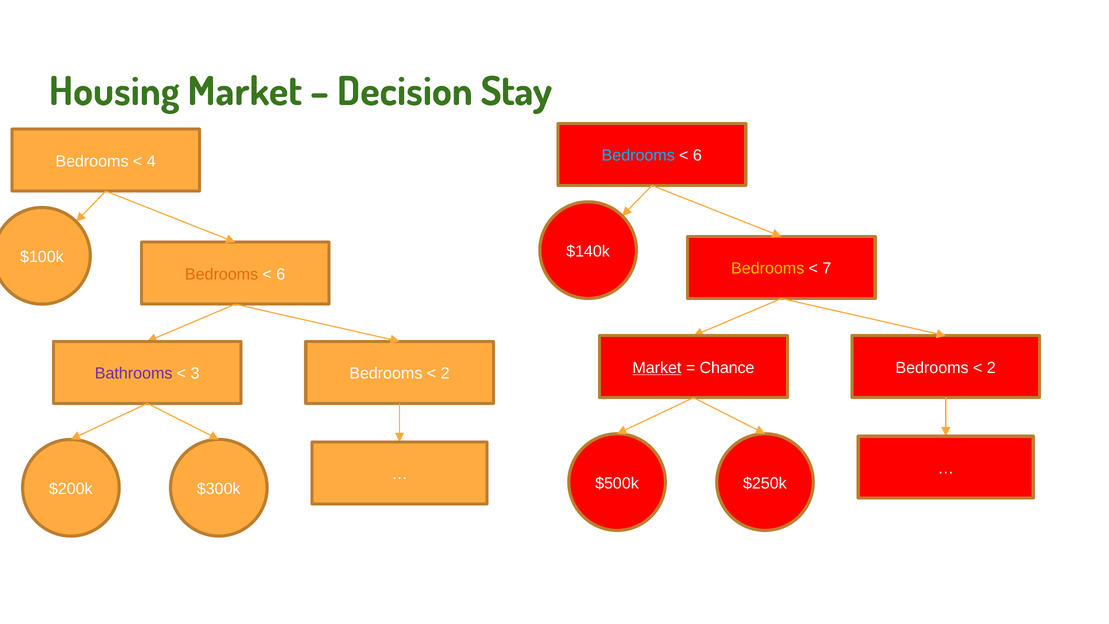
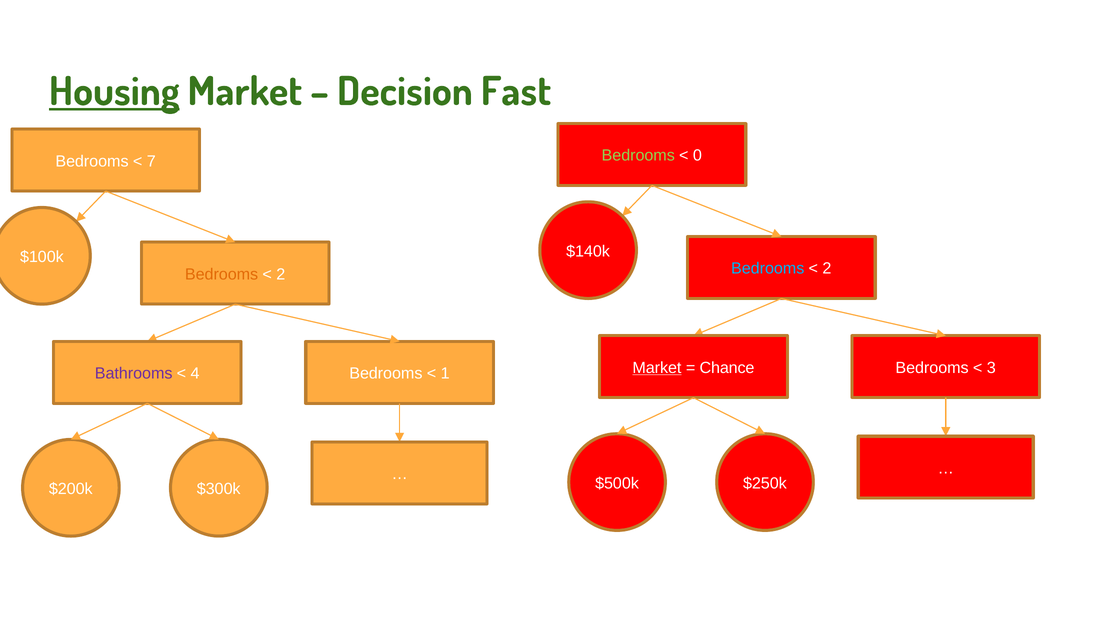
Housing underline: none -> present (114, 92)
Stay: Stay -> Fast (516, 92)
Bedrooms colour: light blue -> light green (638, 156)
6: 6 -> 0 (697, 156)
4: 4 -> 7 (151, 161)
Bedrooms colour: yellow -> light blue (768, 269)
7: 7 -> 2 (827, 269)
6: 6 -> 2 (281, 274)
2: 2 -> 3 (991, 368)
3: 3 -> 4 (195, 373)
2: 2 -> 1 (445, 373)
